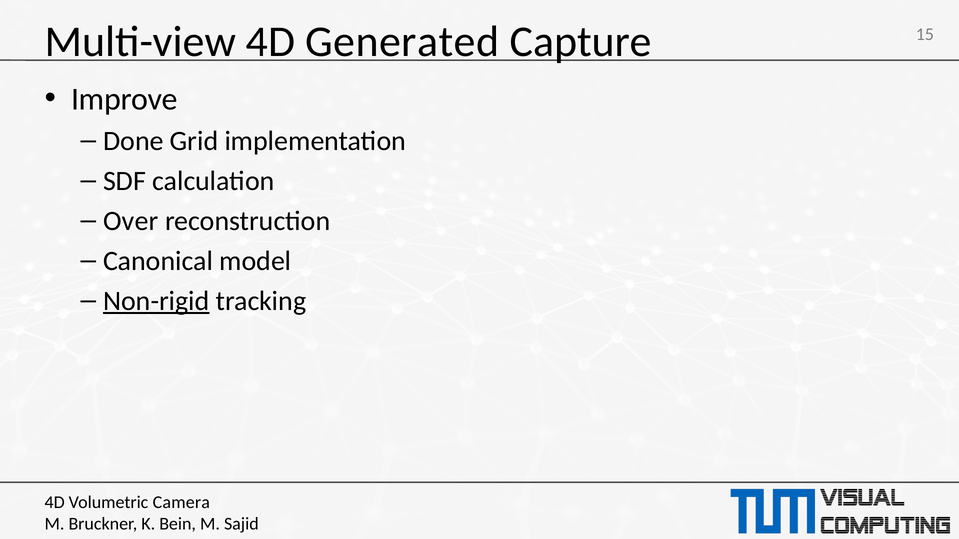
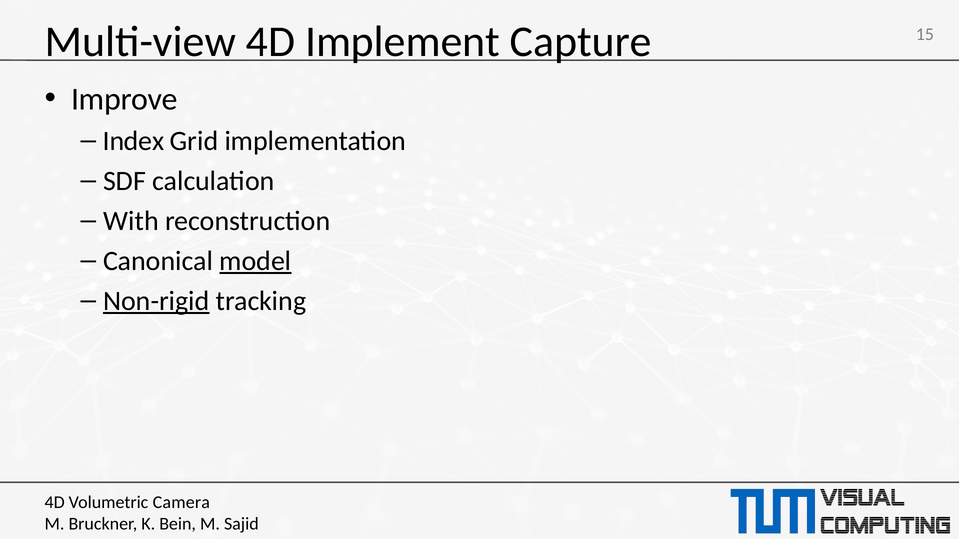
Generated: Generated -> Implement (403, 42)
Done: Done -> Index (133, 141)
Over: Over -> With (131, 221)
model underline: none -> present (255, 261)
